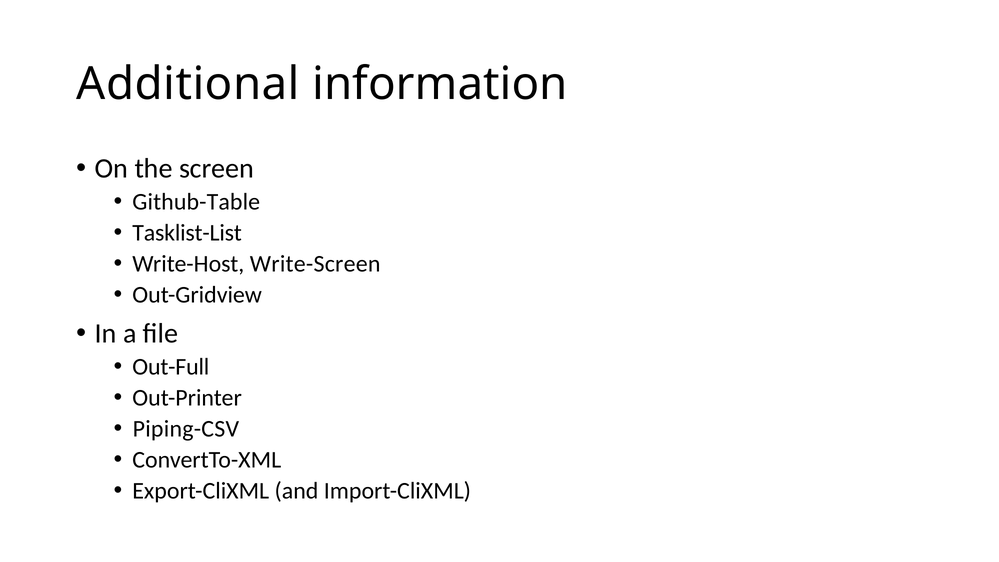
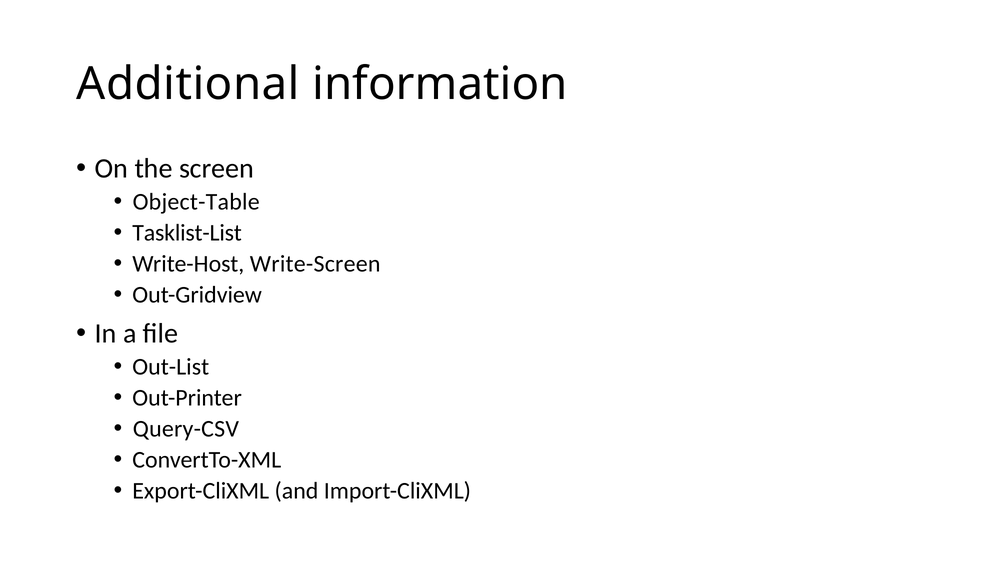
Github-Table: Github-Table -> Object-Table (196, 202)
Out-Full: Out-Full -> Out-List (171, 367)
Piping-CSV: Piping-CSV -> Query-CSV (186, 429)
